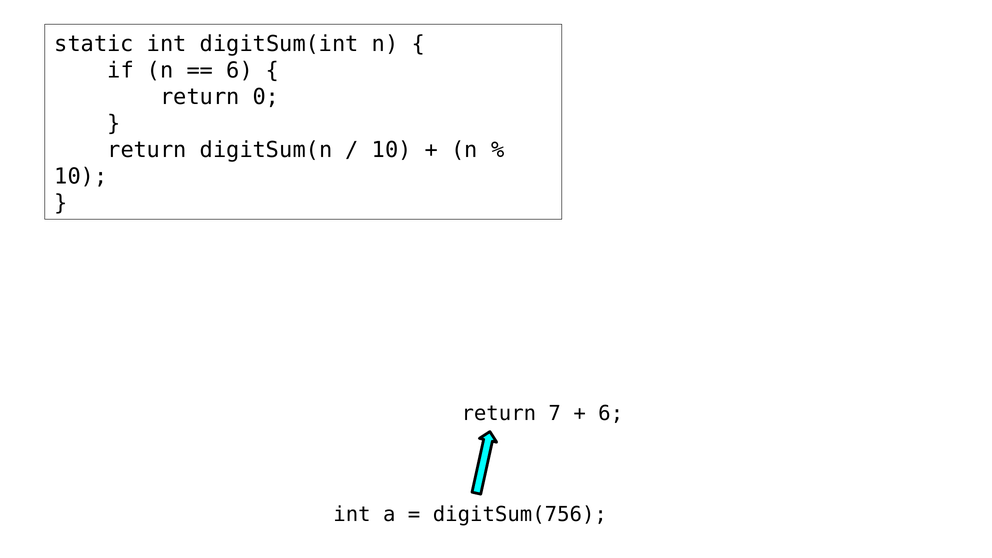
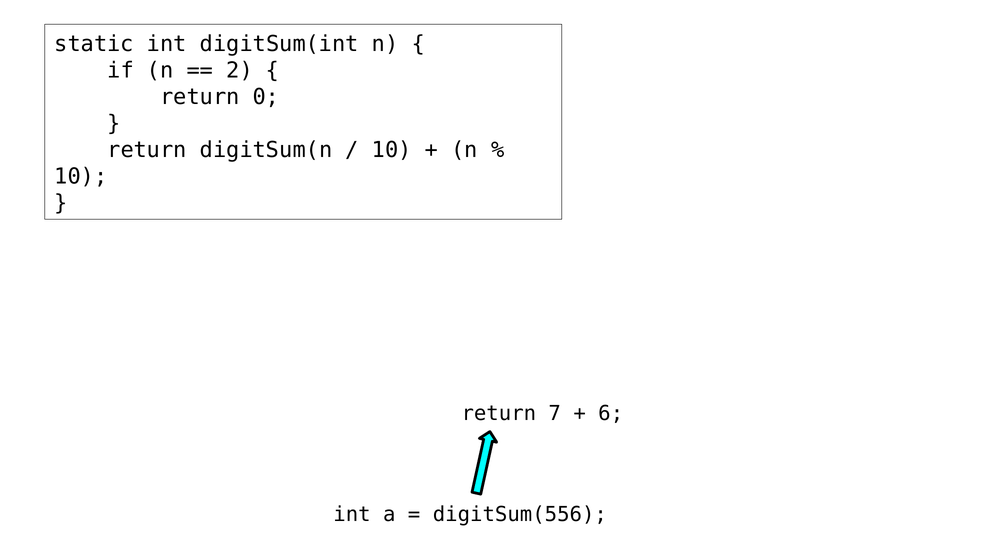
6: 6 -> 2 (240, 71)
digitSum(756: digitSum(756 -> digitSum(556 (520, 515)
